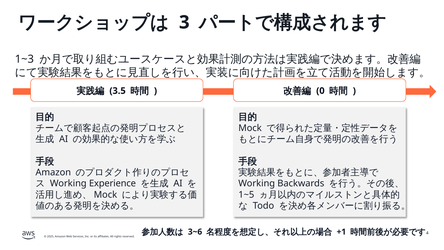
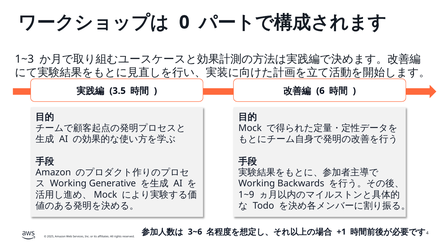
3: 3 -> 0 (184, 22)
0: 0 -> 6 (320, 91)
Experience: Experience -> Generative (112, 183)
1~5: 1~5 -> 1~9 (246, 194)
